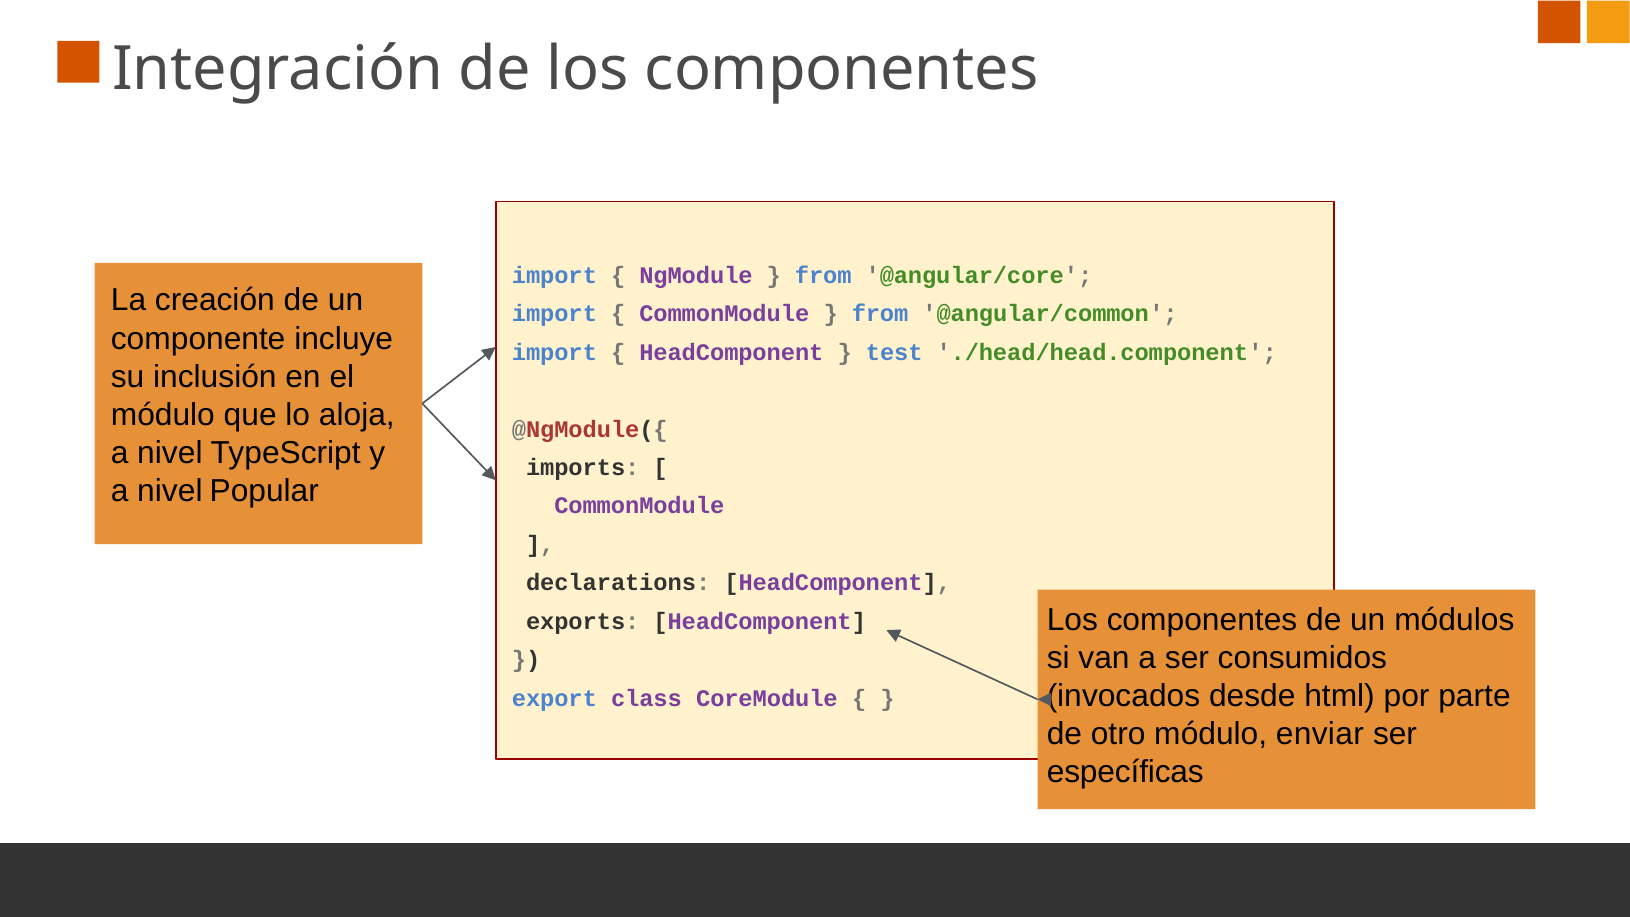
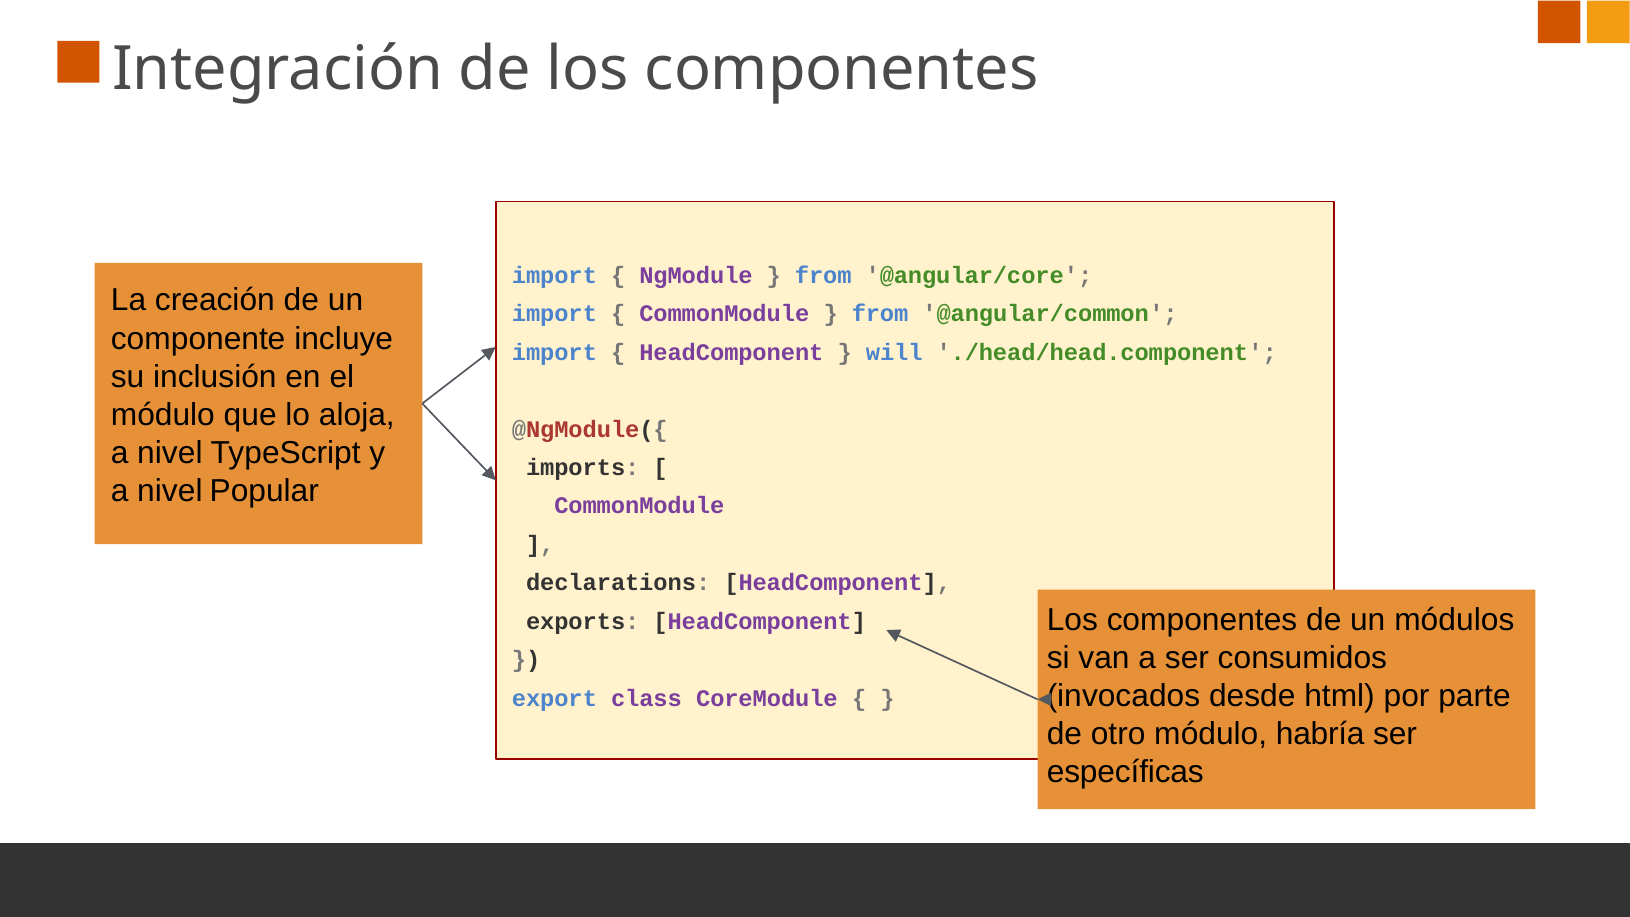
test: test -> will (894, 352)
enviar: enviar -> habría (1320, 734)
